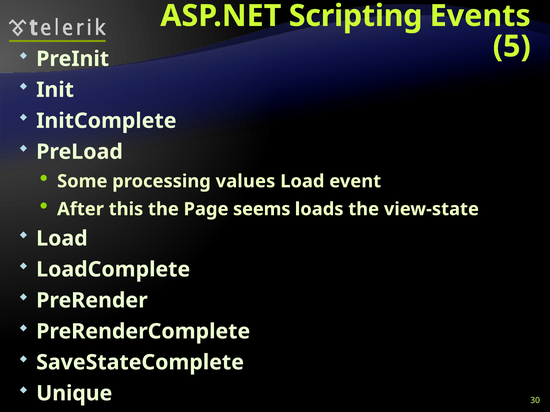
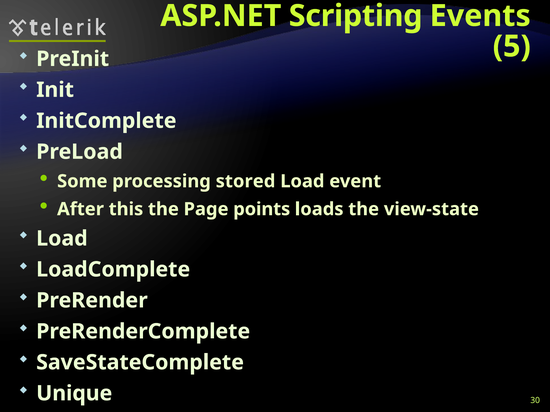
values: values -> stored (246, 181)
seems: seems -> points (262, 209)
